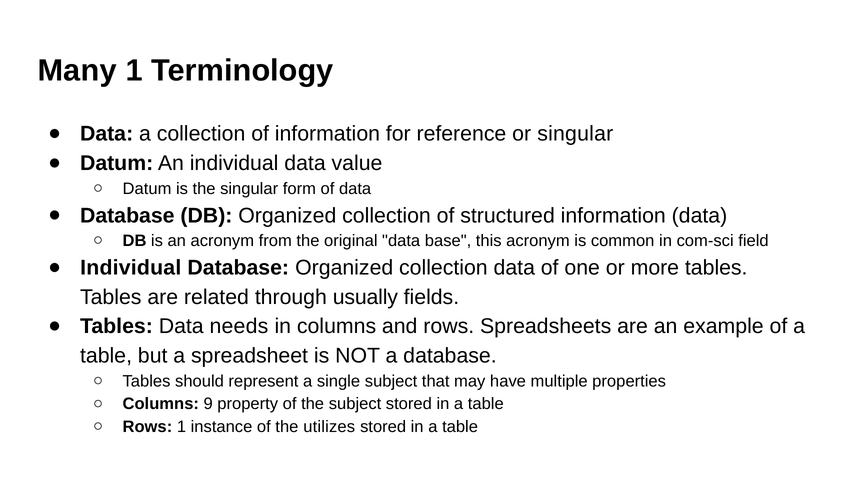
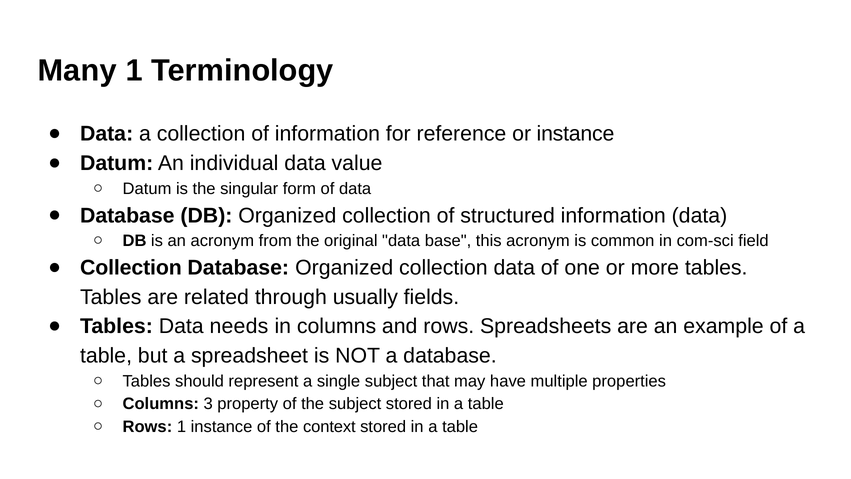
or singular: singular -> instance (575, 134)
Individual: Individual -> Collection (131, 268)
9: 9 -> 3 (208, 404)
utilizes: utilizes -> context (329, 427)
